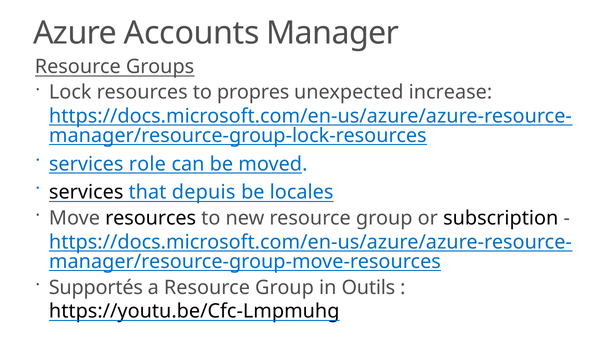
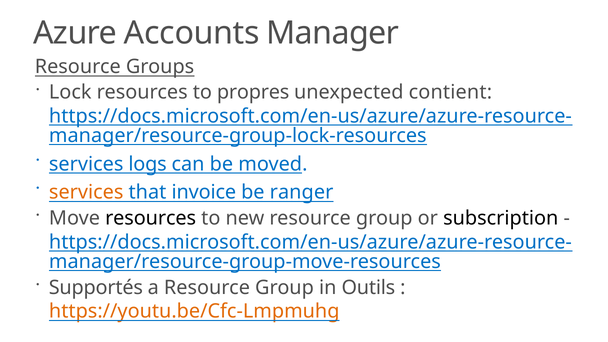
increase: increase -> contient (450, 92)
role: role -> logs (148, 164)
services colour: black -> orange (86, 192)
depuis: depuis -> invoice (204, 192)
locales: locales -> ranger (302, 192)
https://youtu.be/Cfc-Lmpmuhg colour: black -> orange (194, 311)
